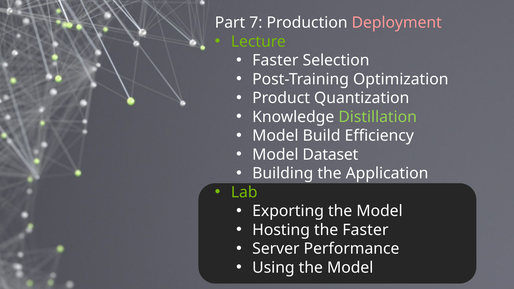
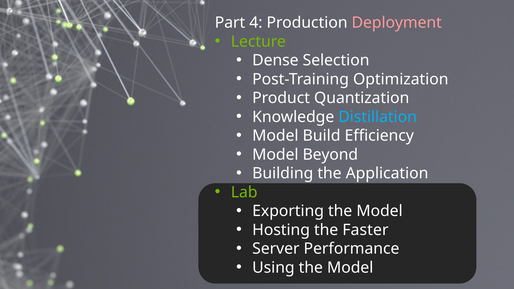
7: 7 -> 4 (256, 23)
Faster: Faster -> Dense (275, 60)
Distillation colour: light green -> light blue (378, 117)
Dataset: Dataset -> Beyond (330, 155)
